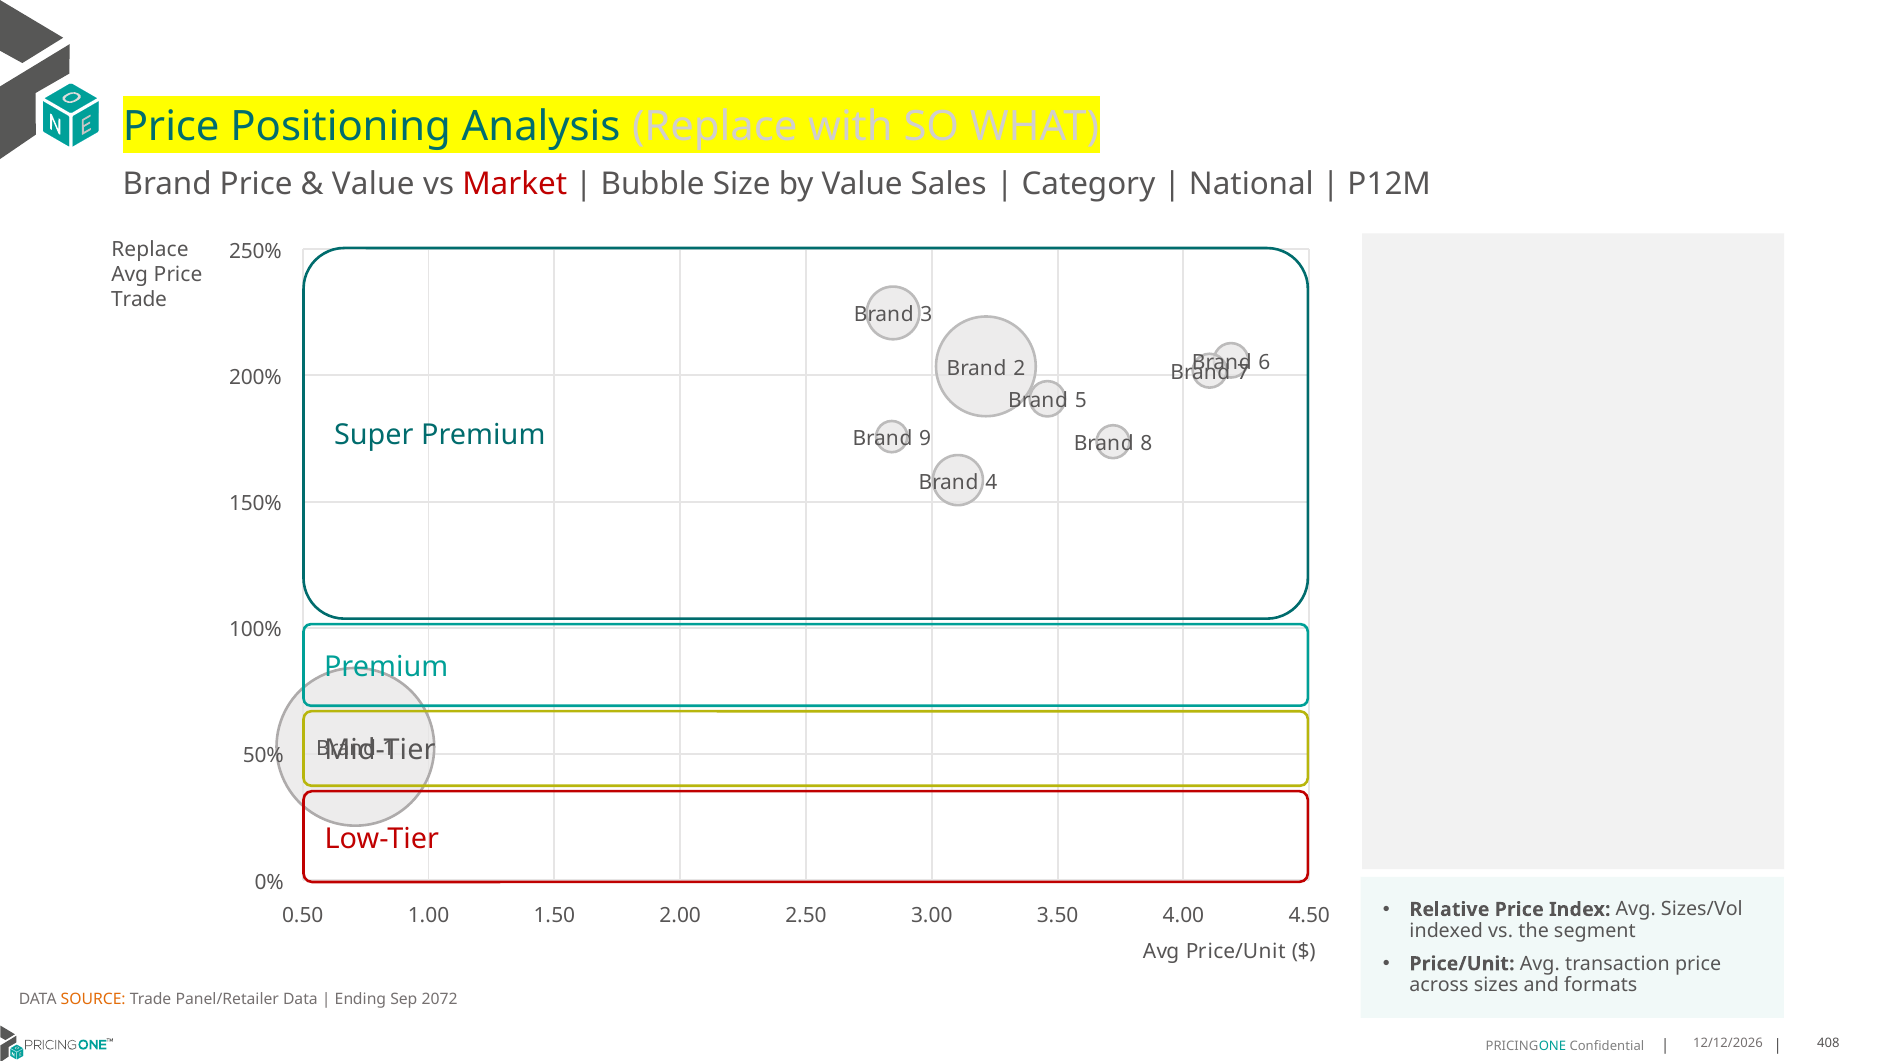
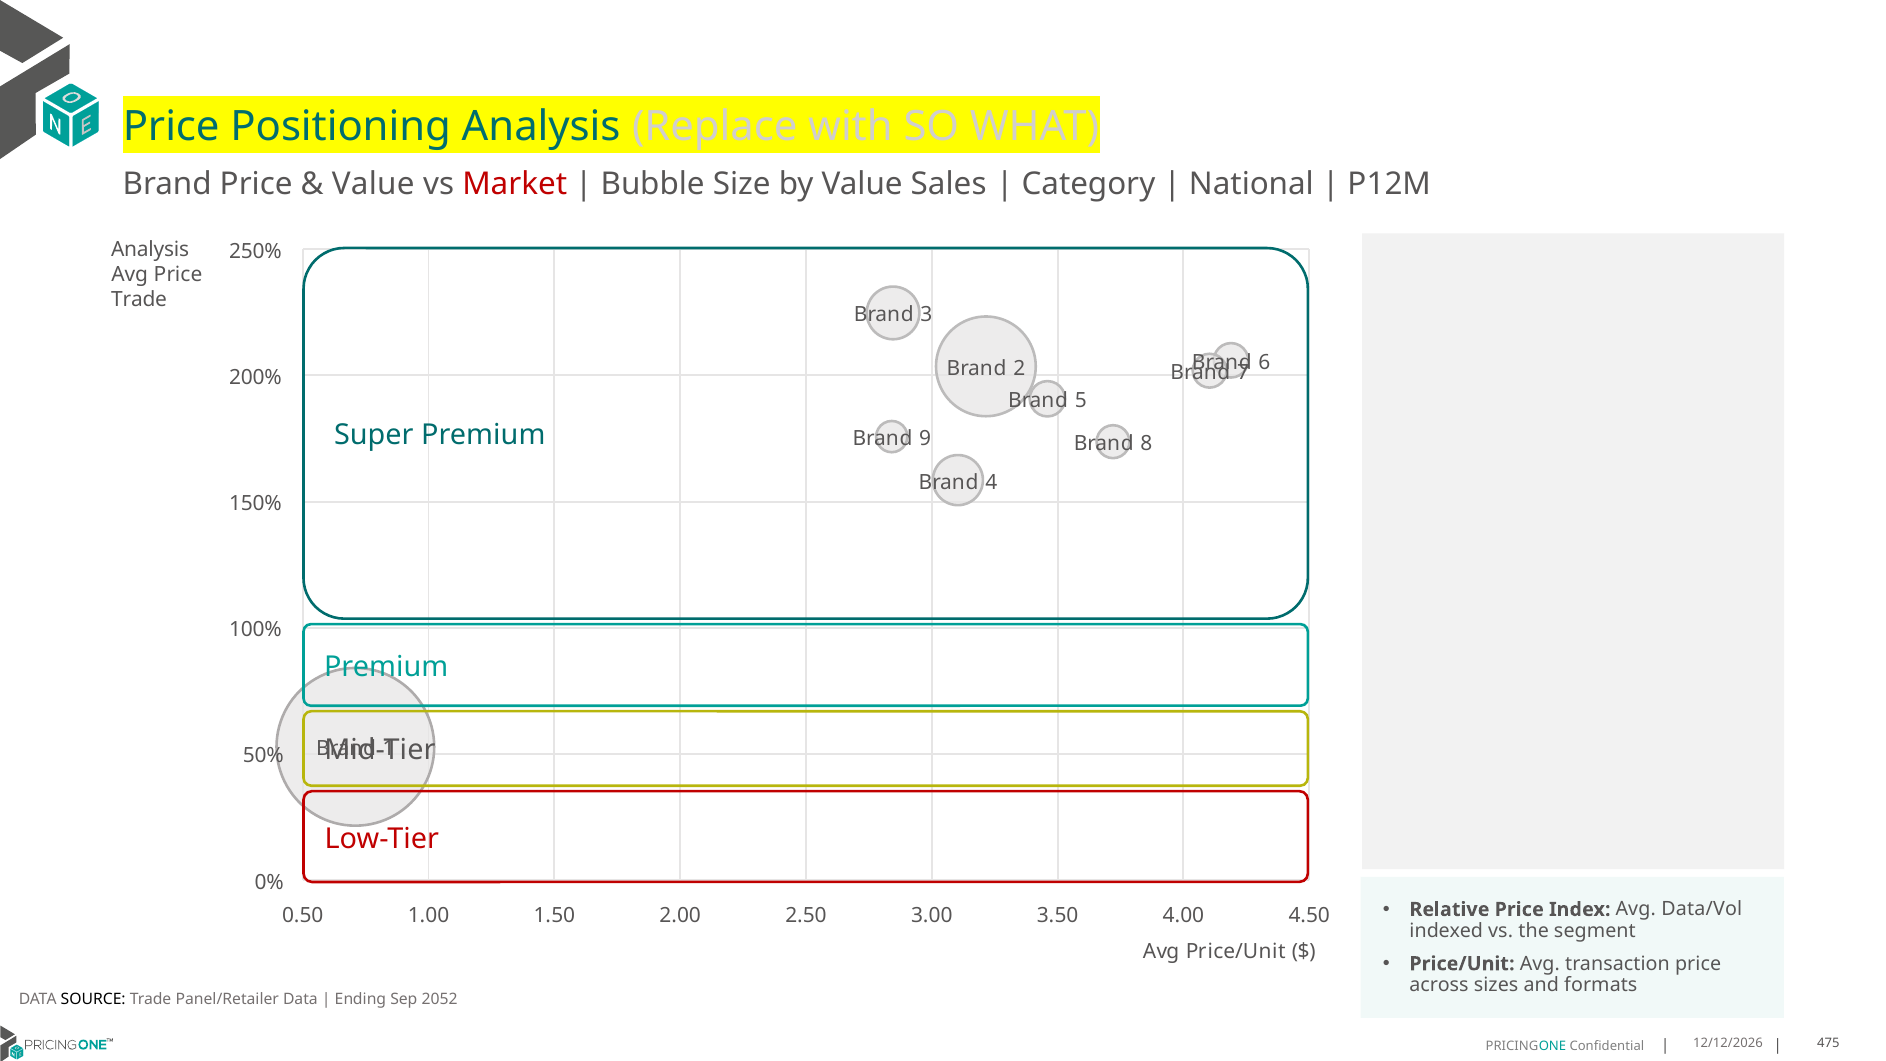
Replace: Replace -> Analysis (150, 249)
Sizes/Vol: Sizes/Vol -> Data/Vol (1702, 909)
SOURCE colour: orange -> black (93, 999)
2072: 2072 -> 2052 (440, 999)
408: 408 -> 475 (1828, 1043)
